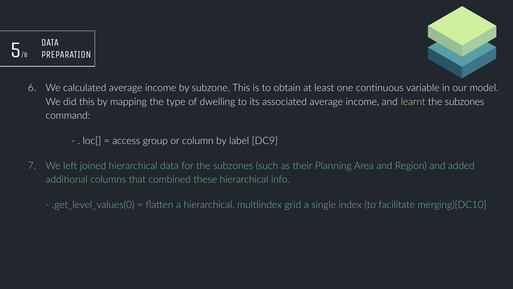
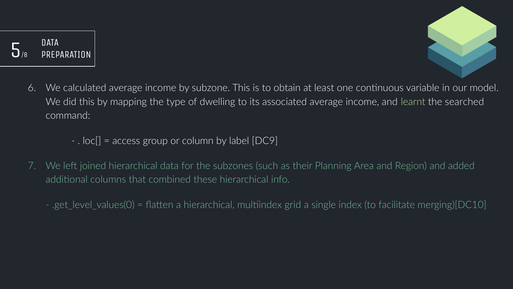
learnt the subzones: subzones -> searched (464, 102)
